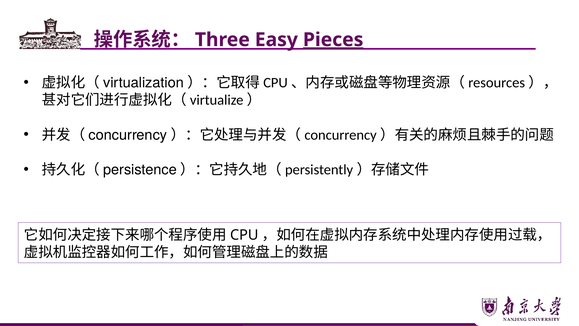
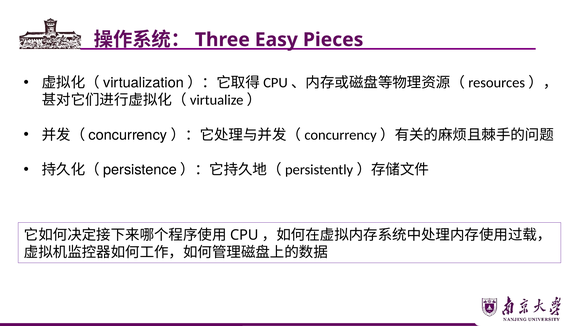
Pieces underline: present -> none (333, 40)
